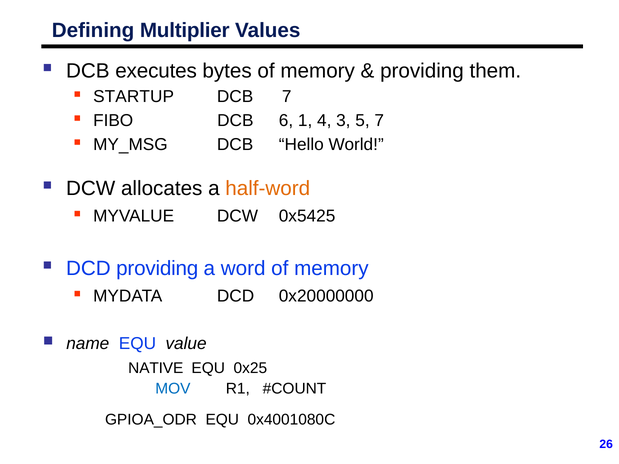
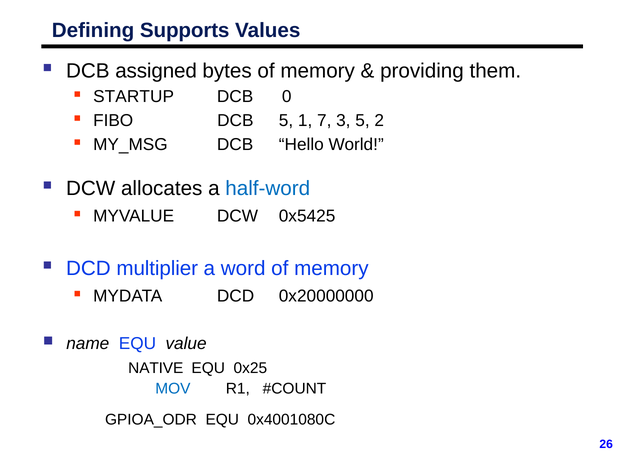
Multiplier: Multiplier -> Supports (185, 30)
executes: executes -> assigned (156, 71)
DCB 7: 7 -> 0 (287, 97)
DCB 6: 6 -> 5 (286, 121)
4: 4 -> 7 (324, 121)
5 7: 7 -> 2 (379, 121)
half-word colour: orange -> blue (268, 188)
DCD providing: providing -> multiplier (157, 269)
